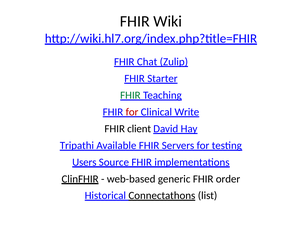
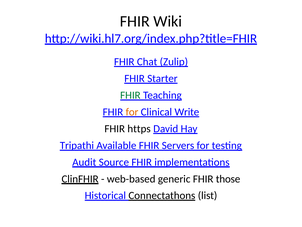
for colour: red -> orange (132, 112)
client: client -> https (139, 128)
Users: Users -> Audit (84, 162)
order: order -> those (228, 179)
